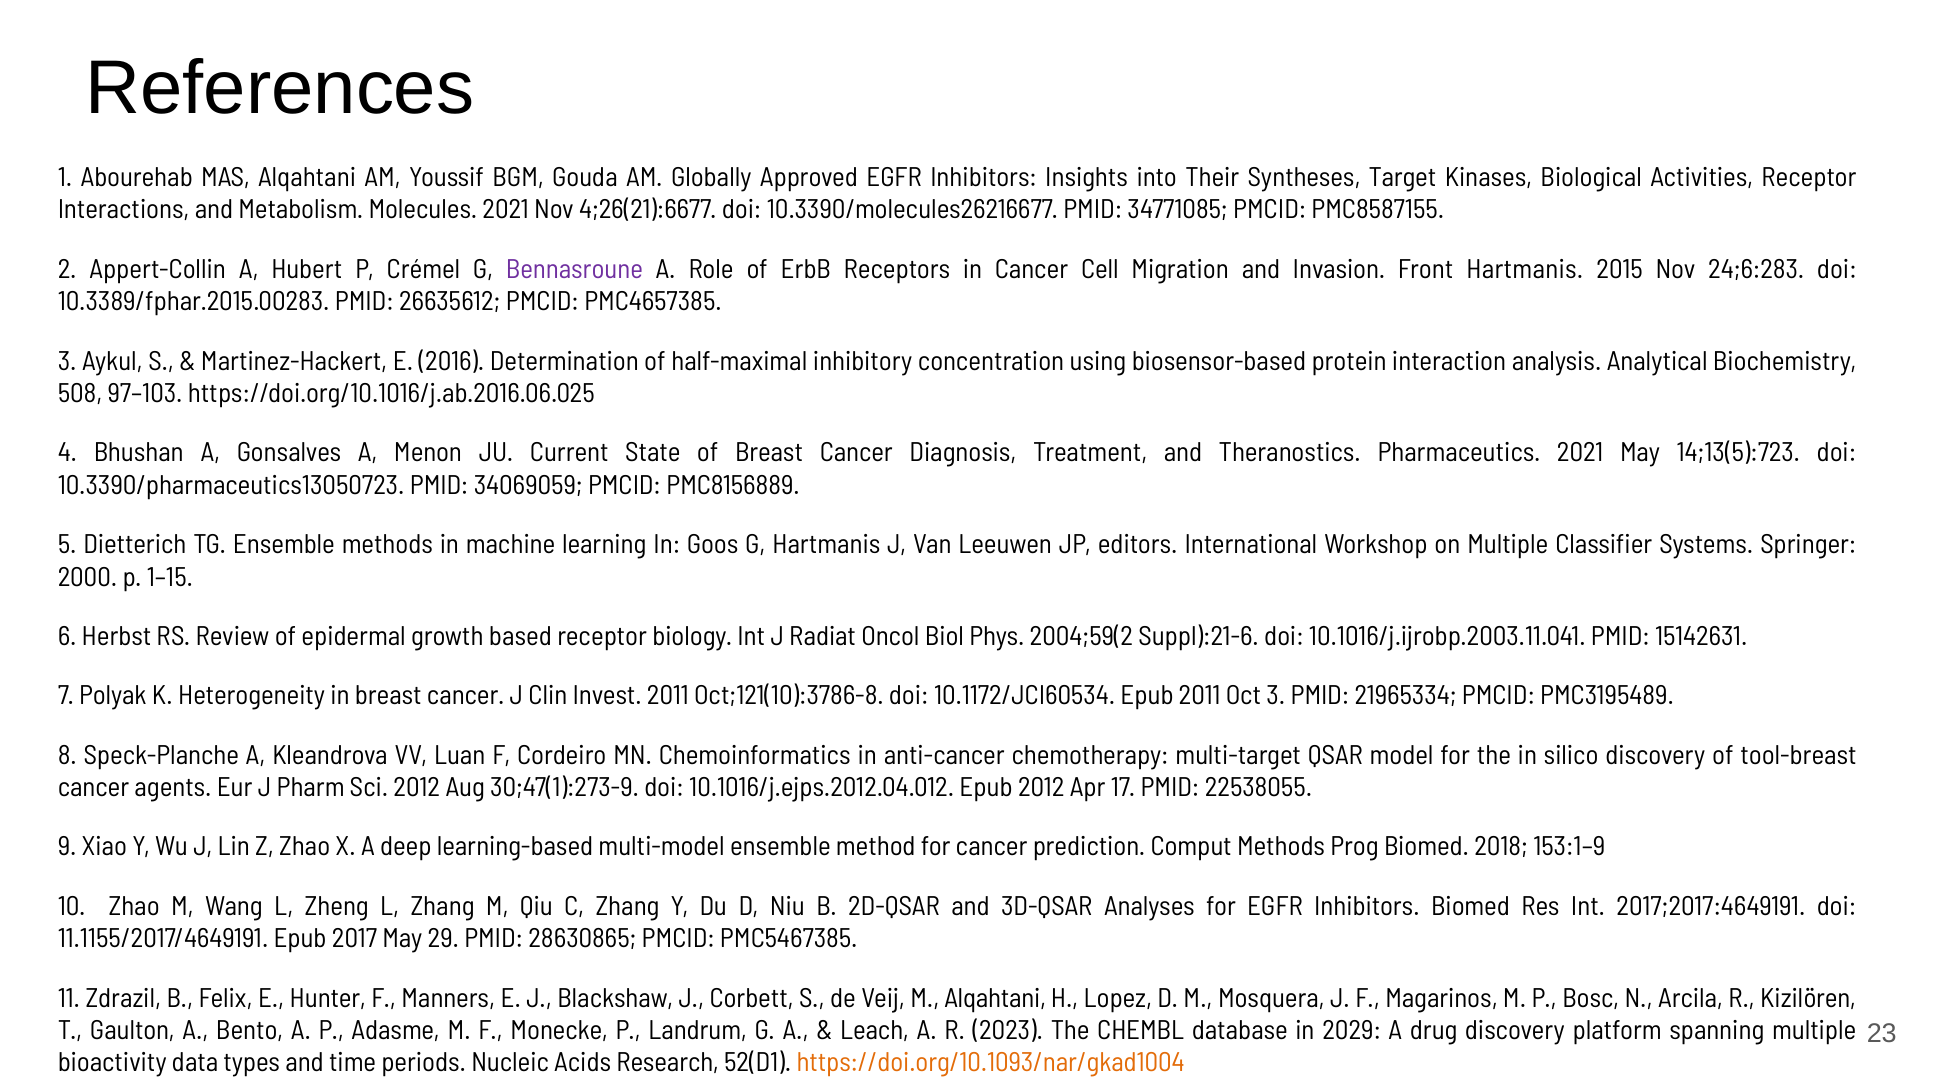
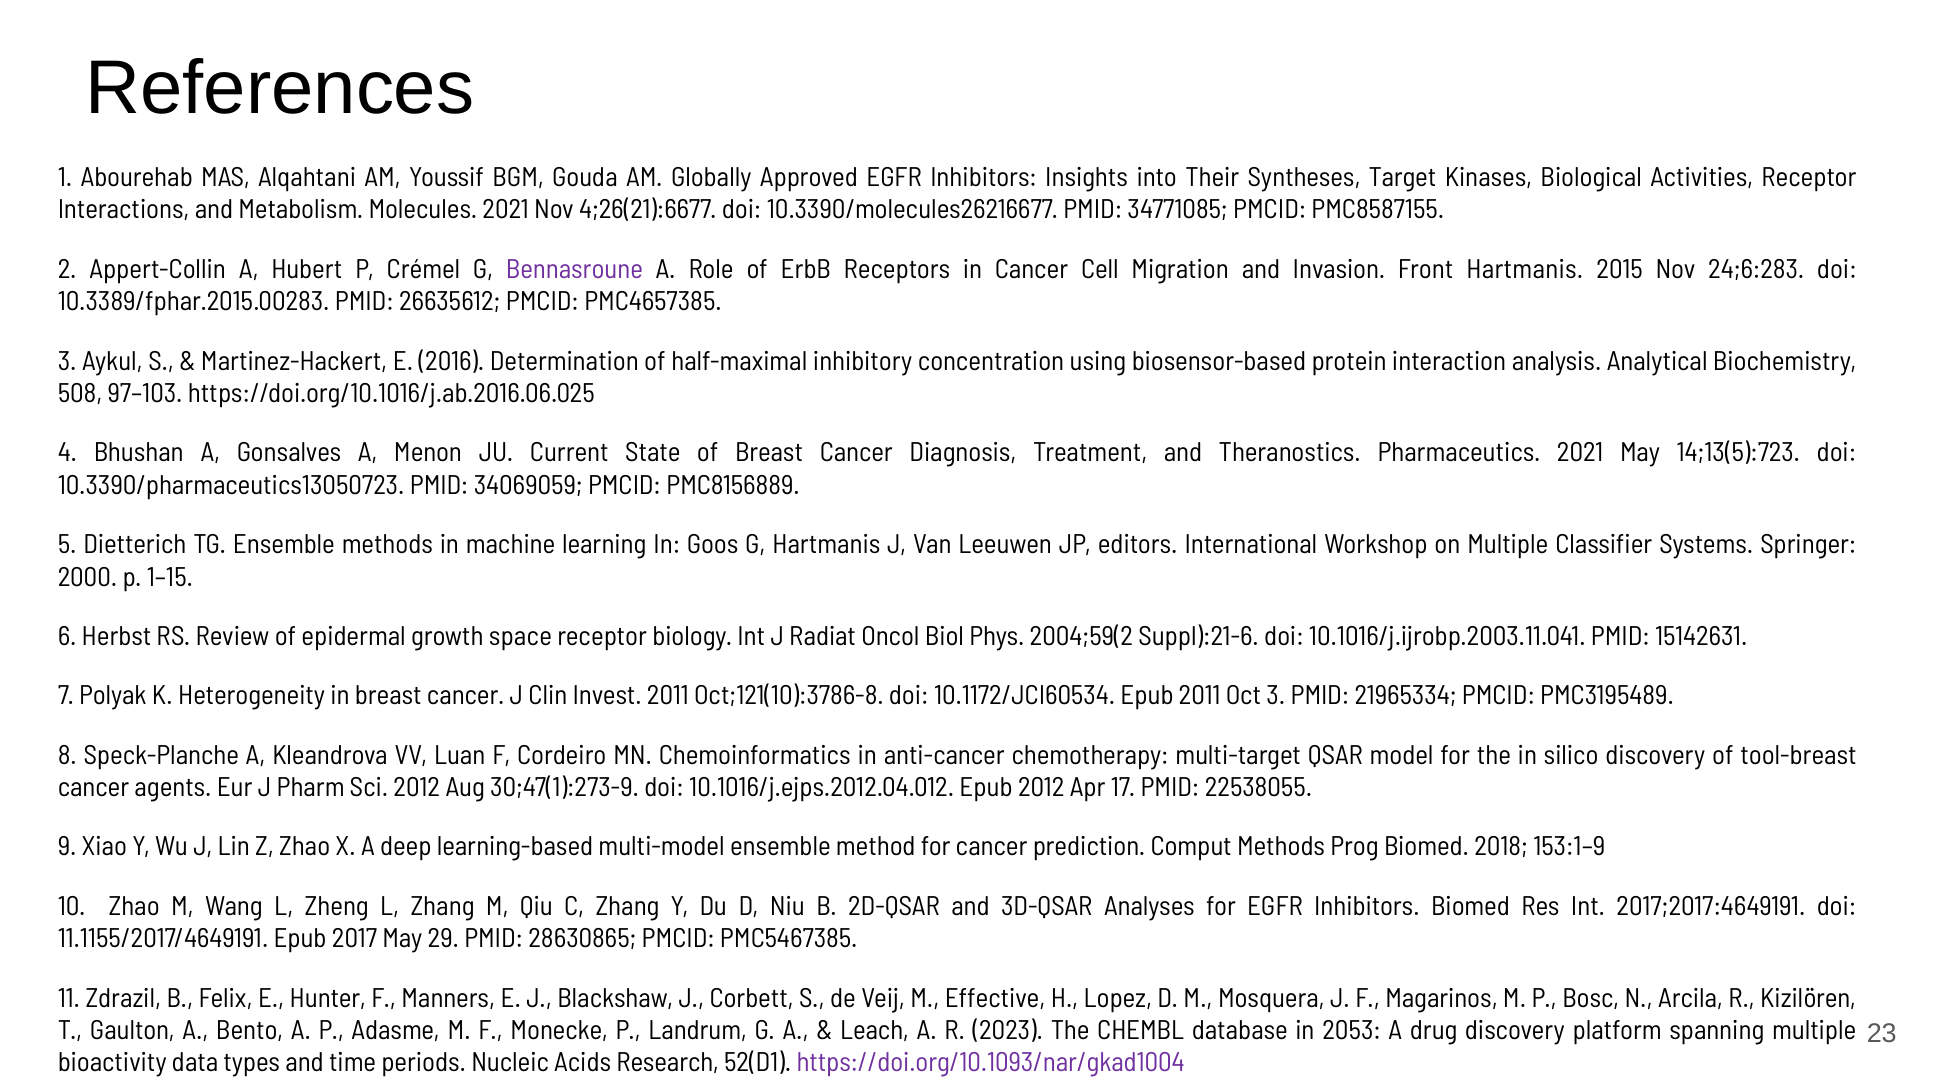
based: based -> space (520, 637)
M Alqahtani: Alqahtani -> Effective (995, 999)
2029: 2029 -> 2053 (1352, 1031)
https://doi.org/10.1093/nar/gkad1004 colour: orange -> purple (991, 1063)
